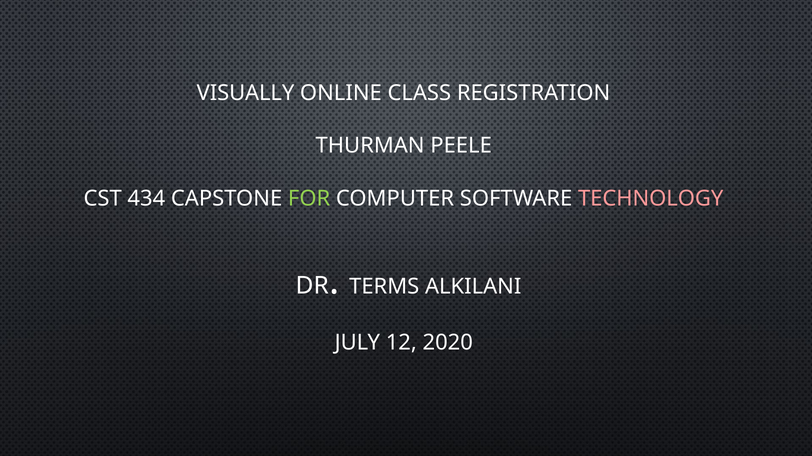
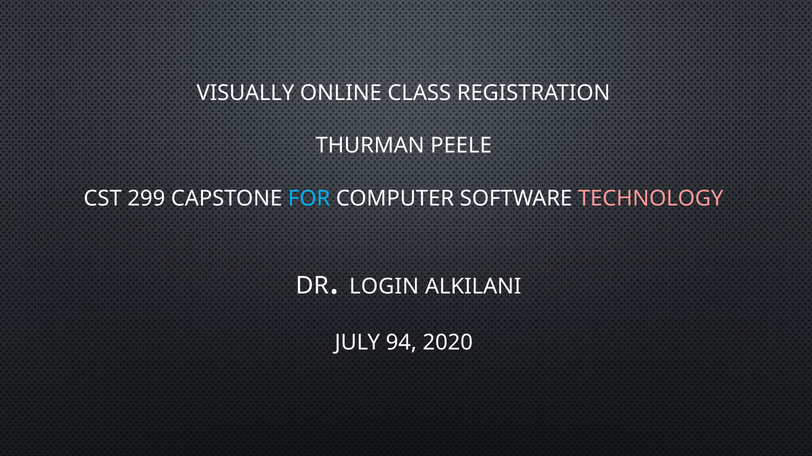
434: 434 -> 299 (146, 199)
FOR colour: light green -> light blue (309, 199)
TERMS: TERMS -> LOGIN (384, 287)
12: 12 -> 94 (401, 343)
